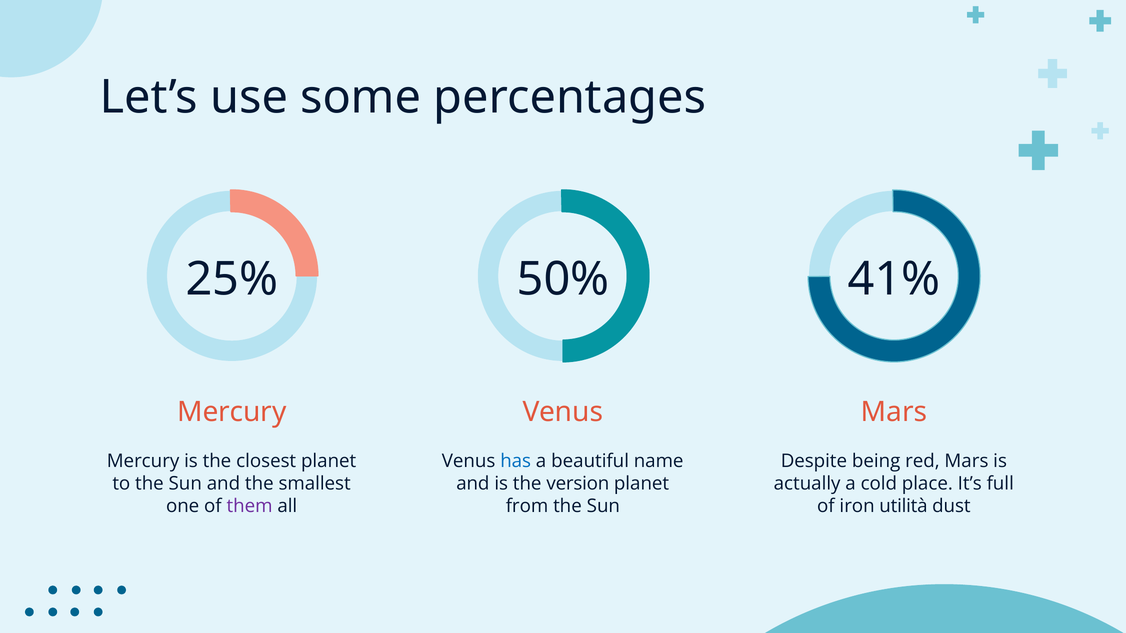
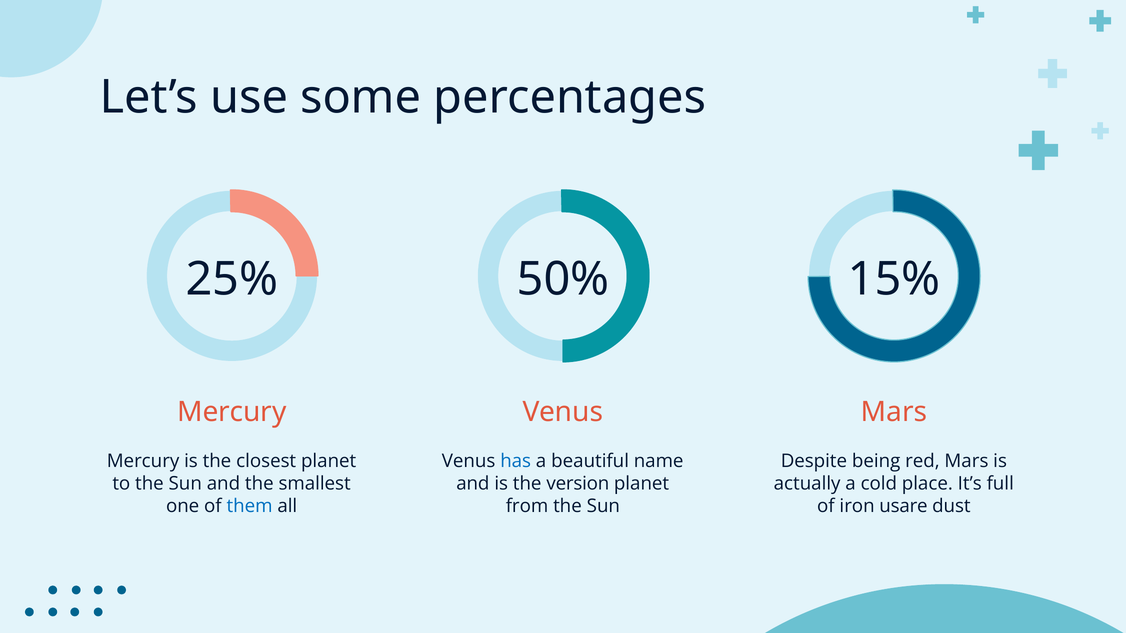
41%: 41% -> 15% (894, 279)
them colour: purple -> blue (250, 506)
utilità: utilità -> usare (903, 506)
